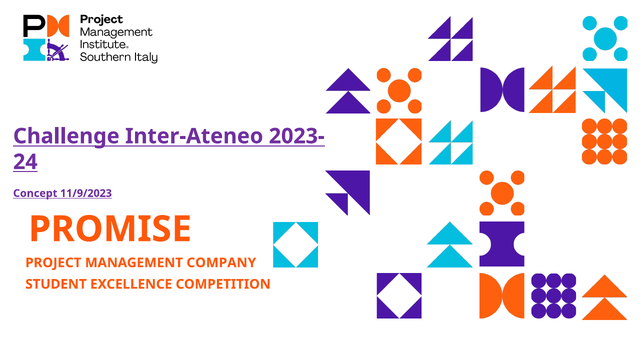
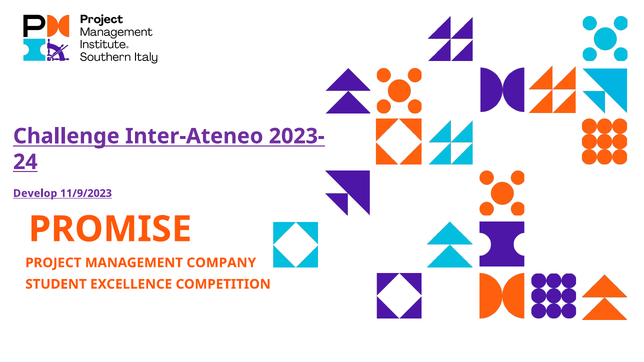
Concept: Concept -> Develop (35, 193)
